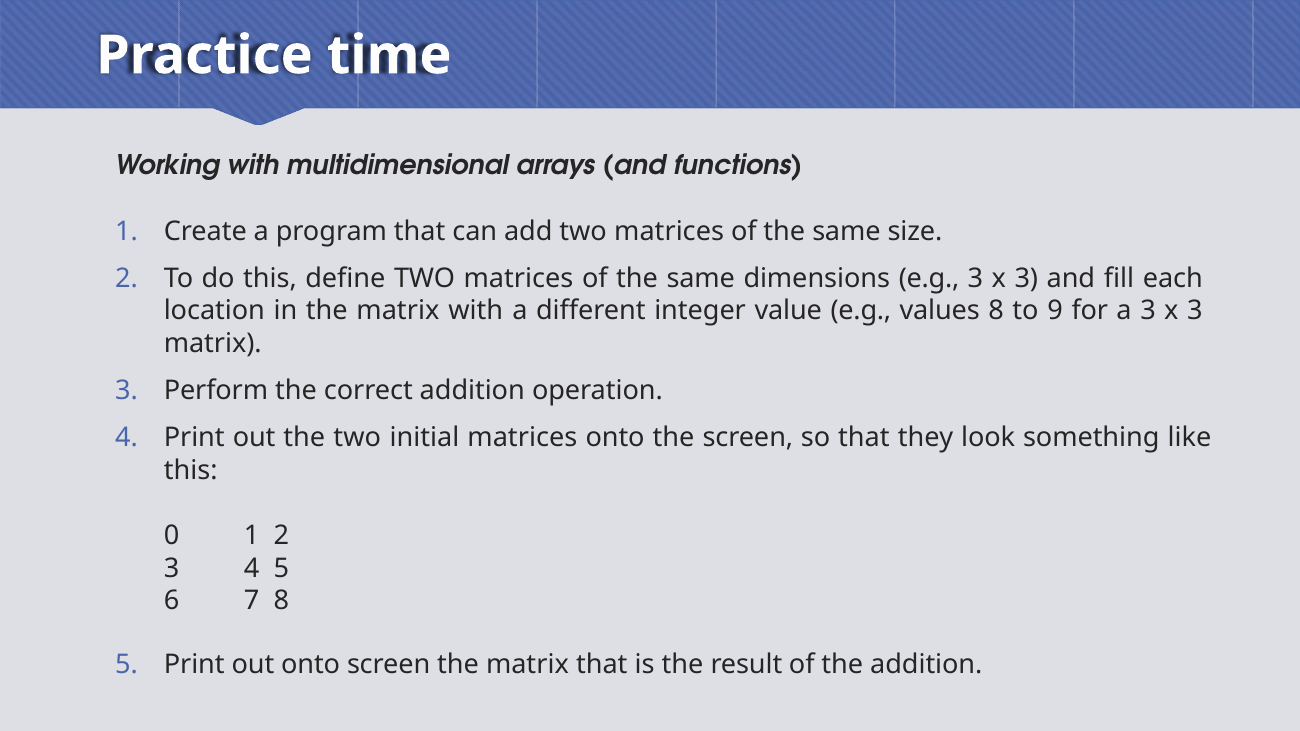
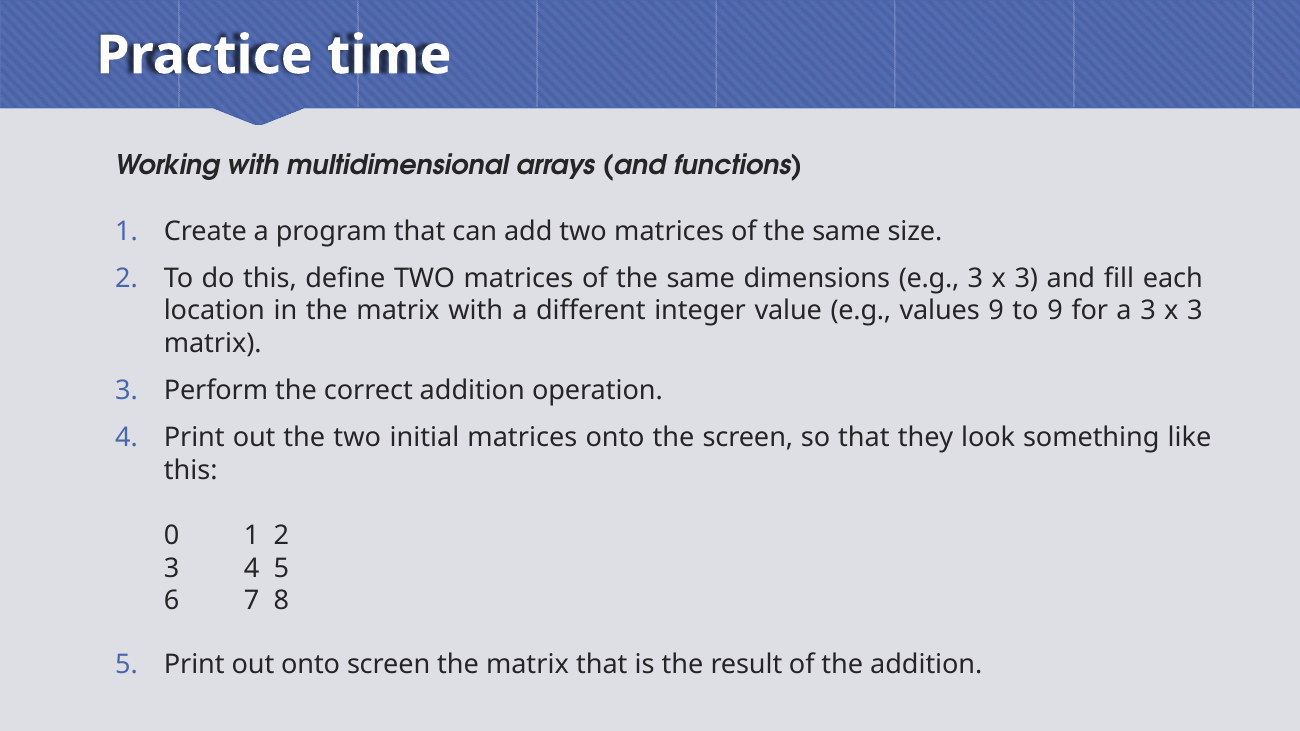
values 8: 8 -> 9 (996, 311)
